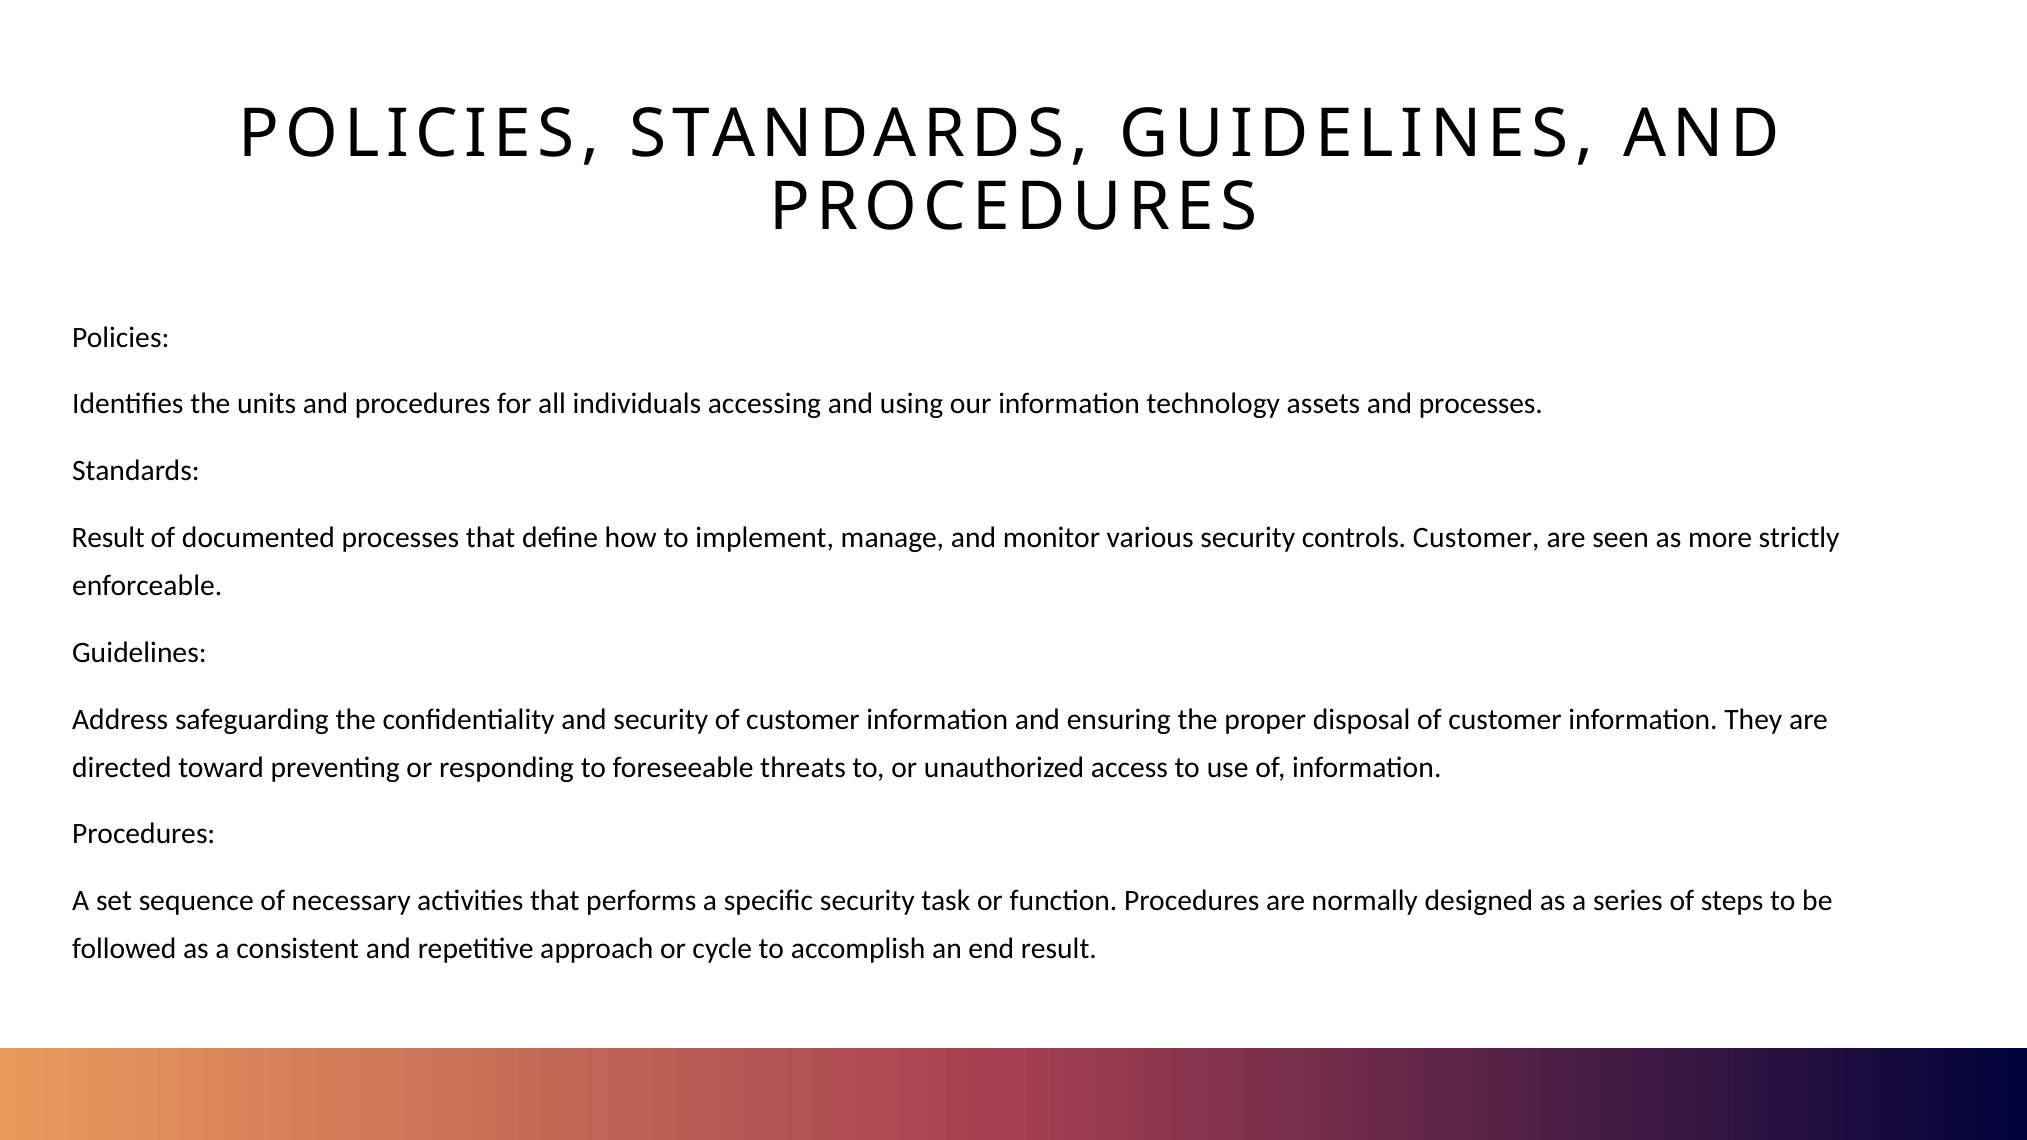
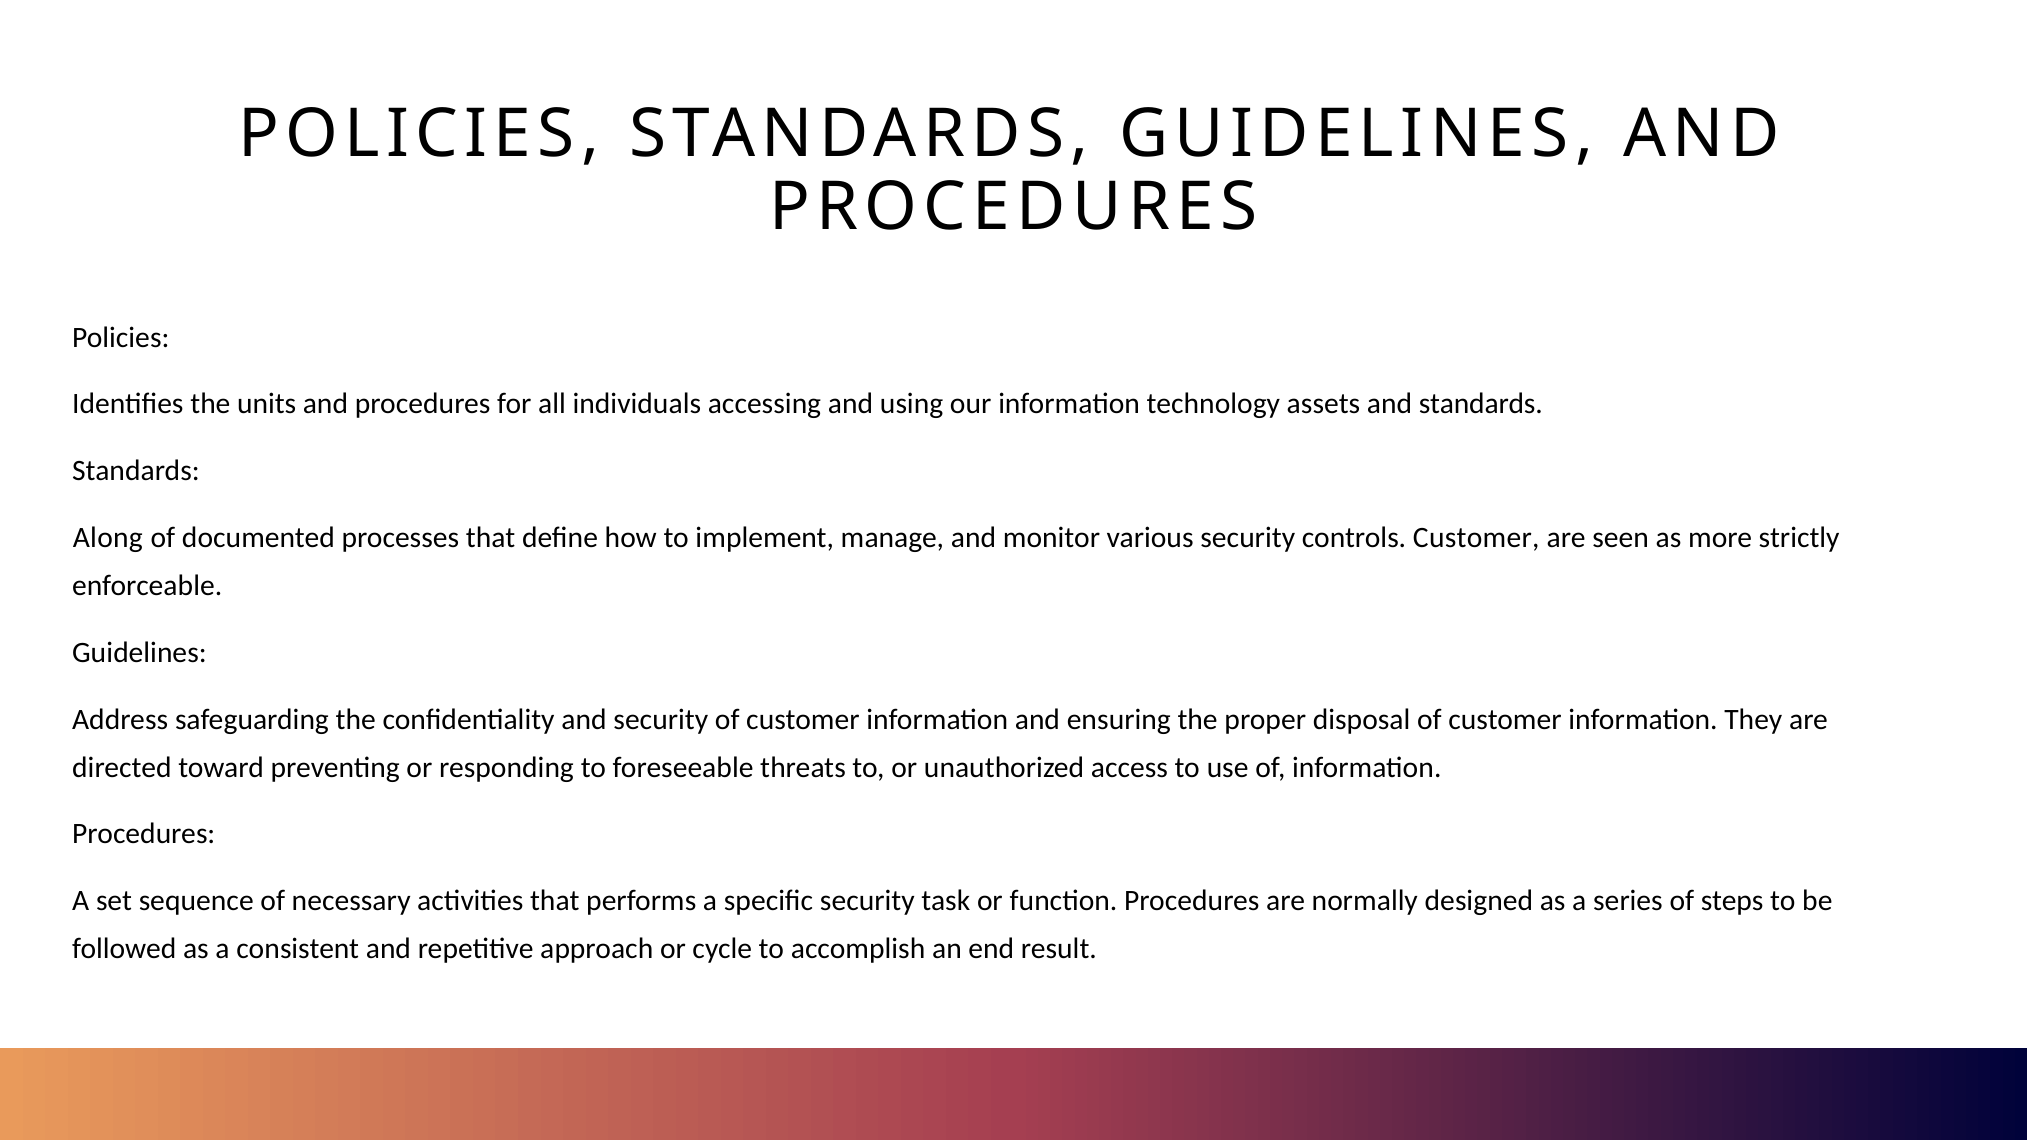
and processes: processes -> standards (1481, 404)
Result: Result -> Along (108, 538)
